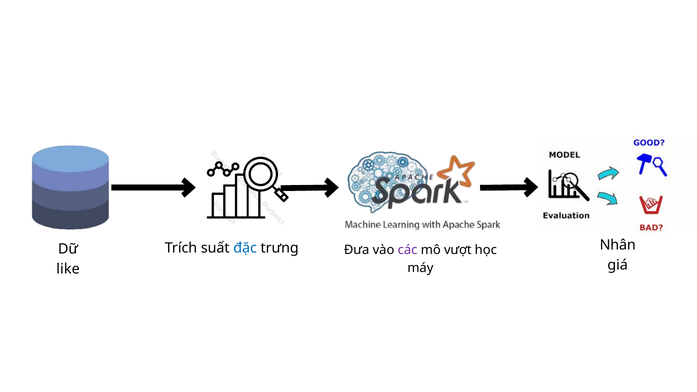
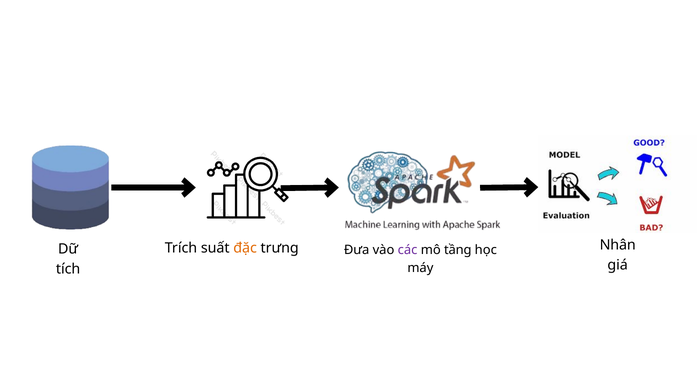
đặc colour: blue -> orange (245, 248)
vượt: vượt -> tầng (458, 250)
like: like -> tích (68, 269)
